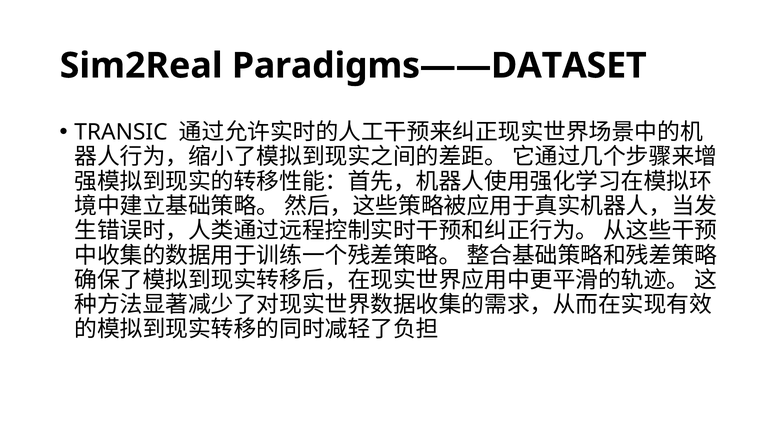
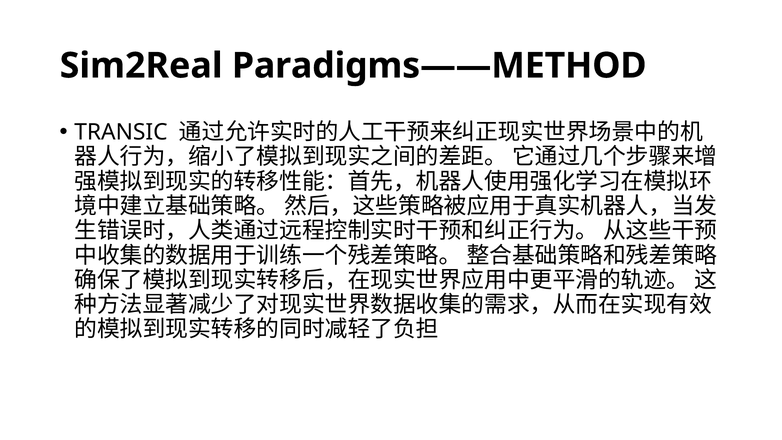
Paradigms——DATASET: Paradigms——DATASET -> Paradigms——METHOD (439, 66)
